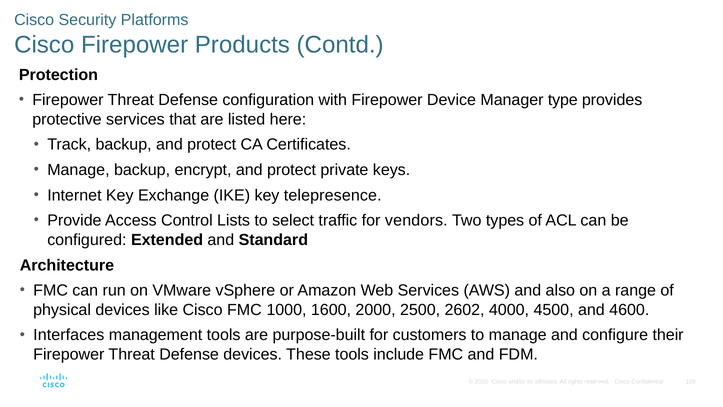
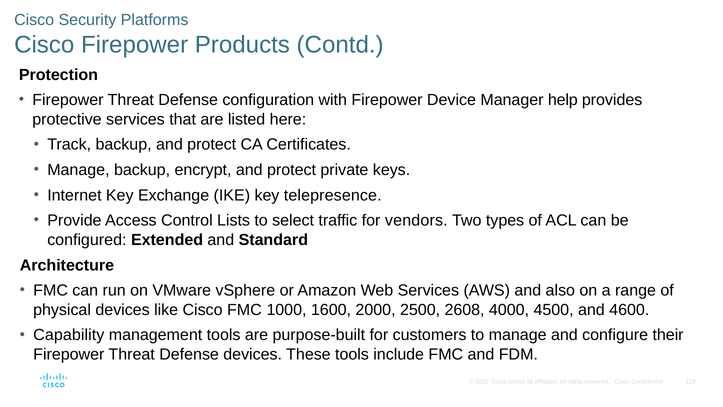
type: type -> help (563, 100)
2602: 2602 -> 2608 (465, 310)
Interfaces: Interfaces -> Capability (69, 335)
